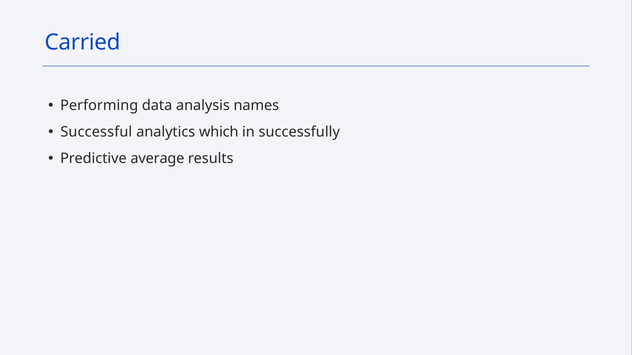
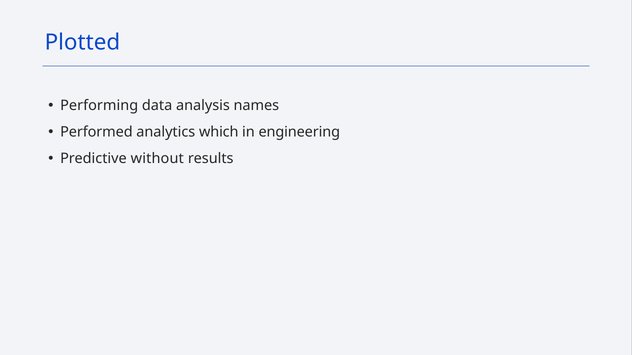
Carried: Carried -> Plotted (82, 42)
Successful: Successful -> Performed (96, 132)
successfully: successfully -> engineering (299, 132)
average: average -> without (157, 159)
